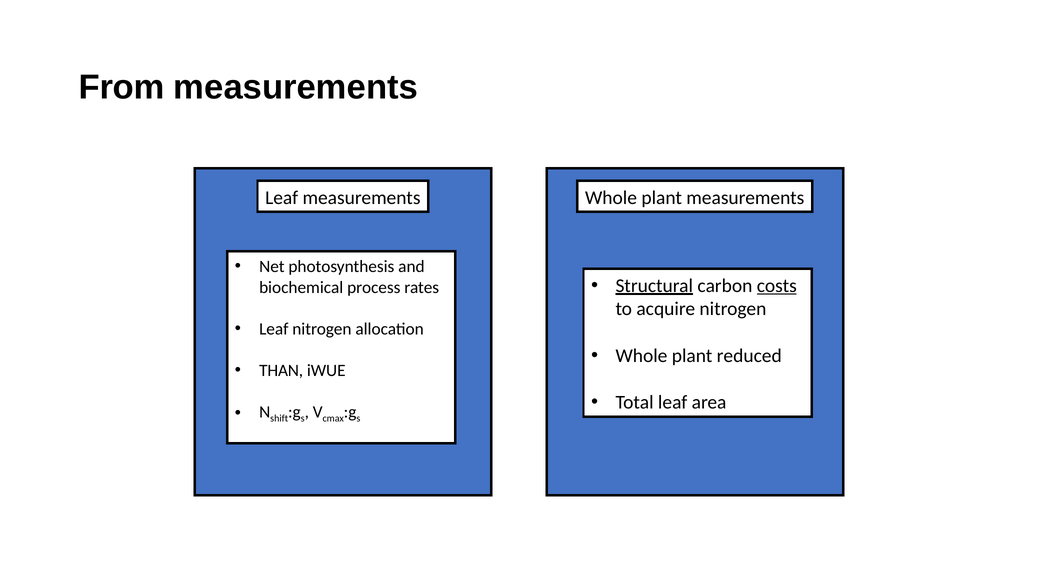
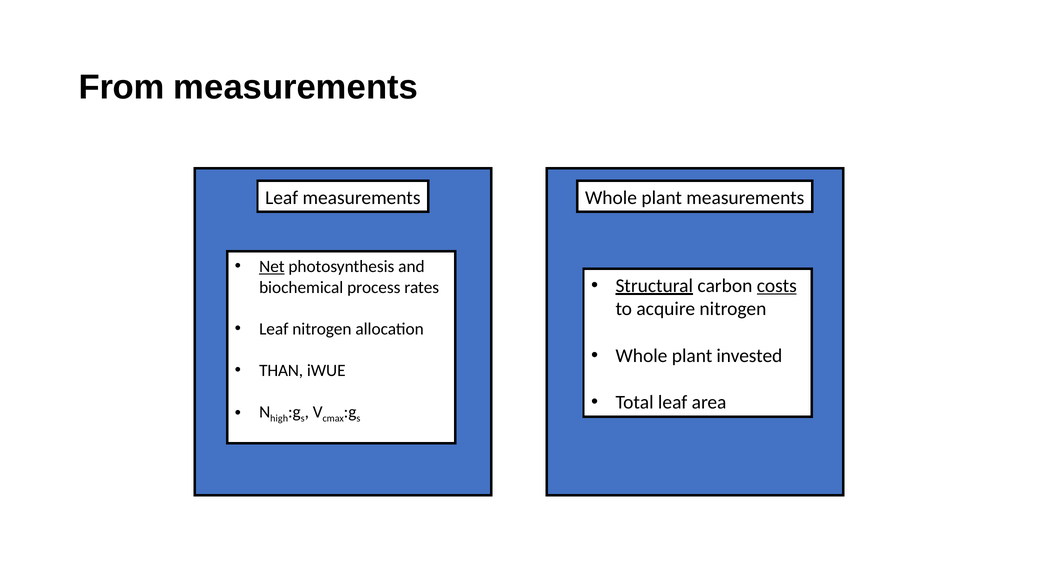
Net underline: none -> present (272, 267)
reduced: reduced -> invested (749, 356)
shift: shift -> high (279, 419)
